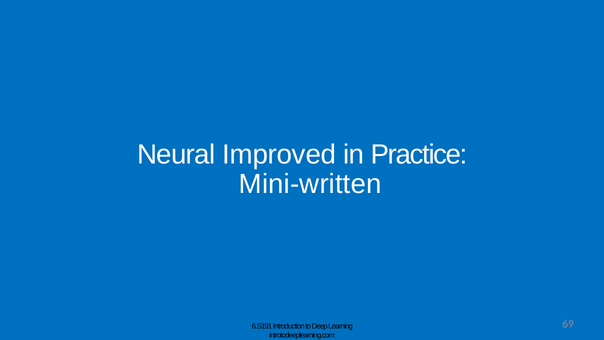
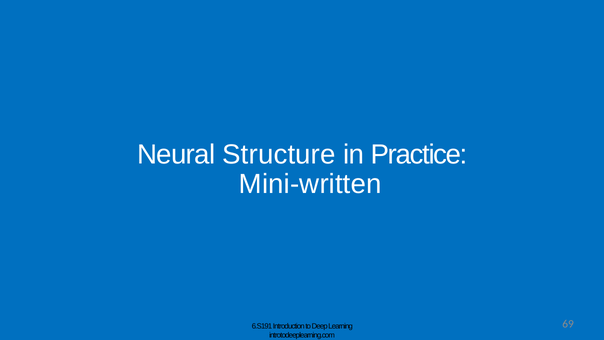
Improved: Improved -> Structure (279, 154)
